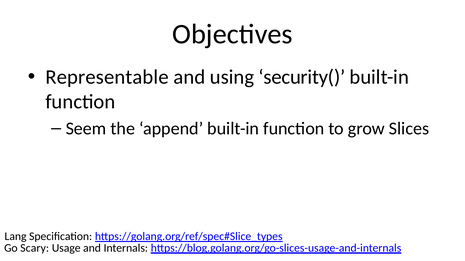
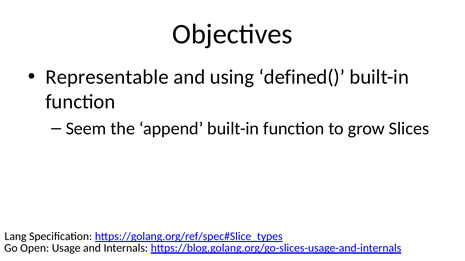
security(: security( -> defined( (302, 77)
Scary: Scary -> Open (35, 248)
